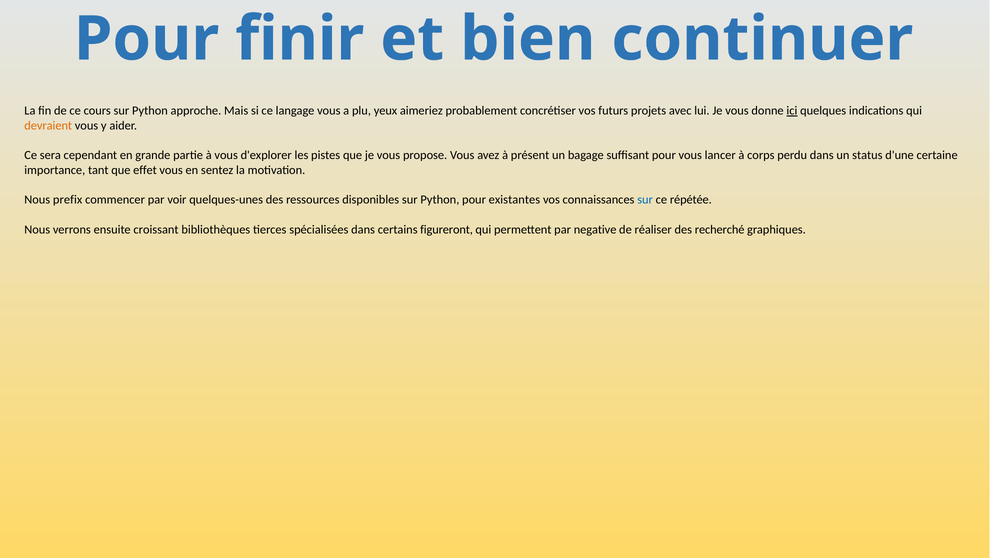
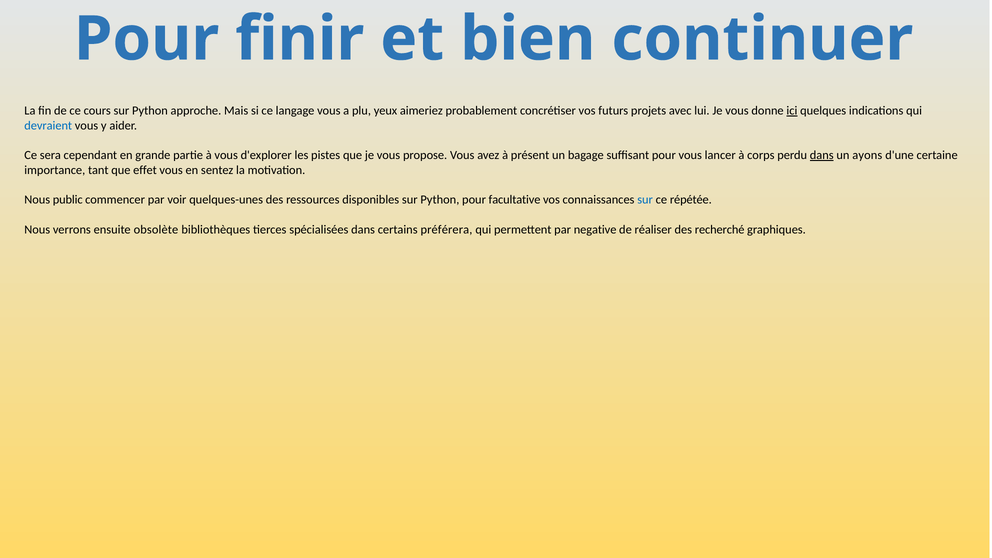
devraient colour: orange -> blue (48, 125)
dans underline: none -> present (822, 155)
status: status -> ayons (867, 155)
prefix: prefix -> public (68, 200)
existantes: existantes -> facultative (515, 200)
croissant: croissant -> obsolète (156, 230)
figureront: figureront -> préférera (446, 230)
